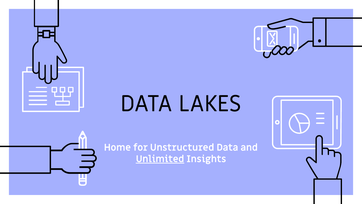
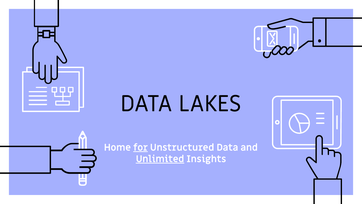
for underline: none -> present (140, 147)
